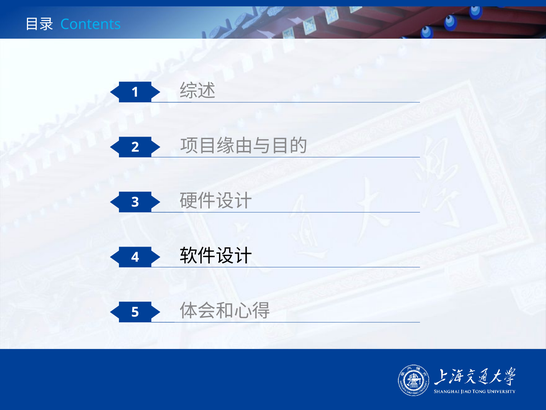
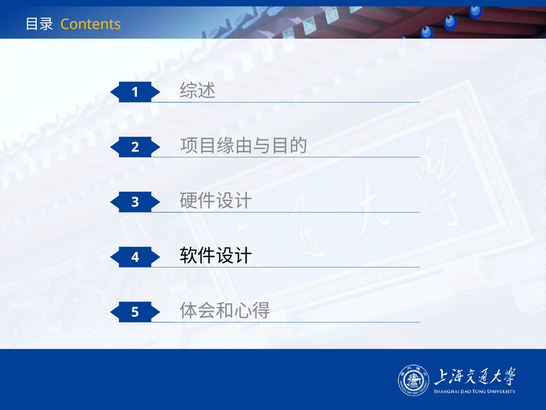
Contents colour: light blue -> yellow (91, 24)
